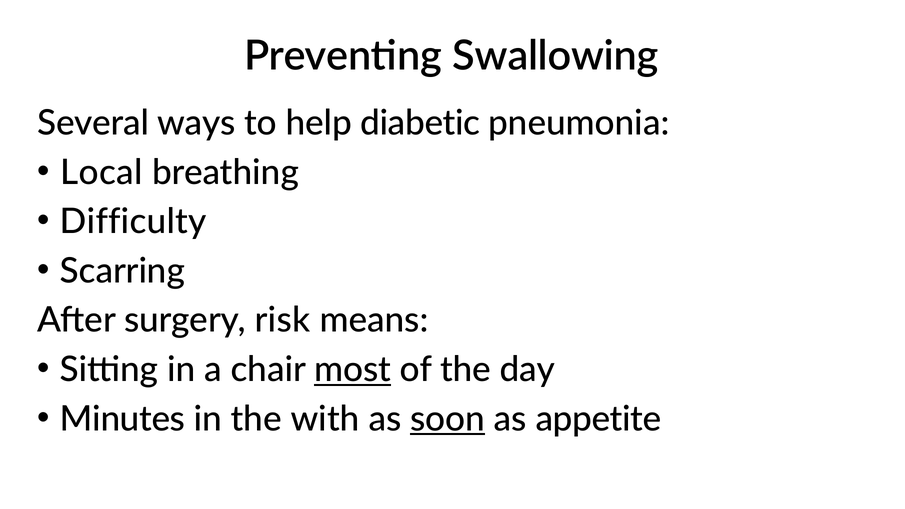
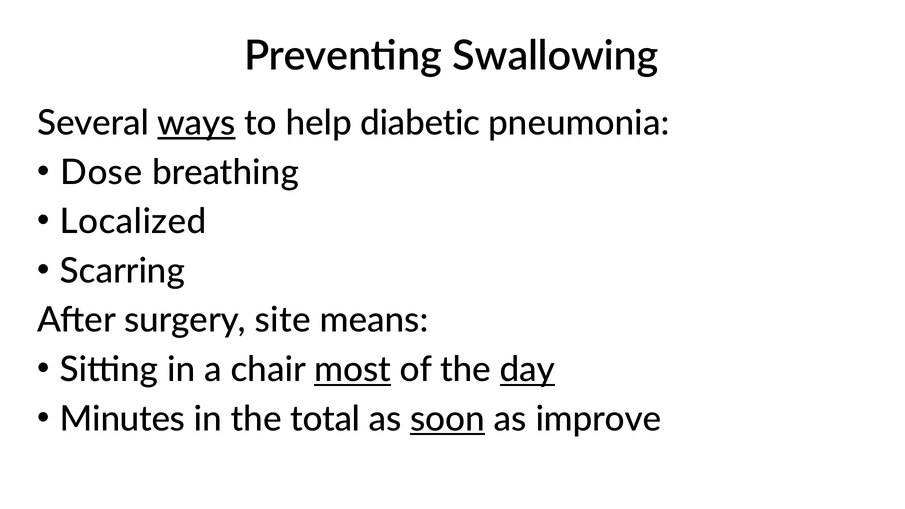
ways underline: none -> present (196, 123)
Local: Local -> Dose (101, 172)
Difficulty: Difficulty -> Localized (133, 222)
risk: risk -> site (283, 320)
day underline: none -> present (527, 370)
with: with -> total (325, 419)
appetite: appetite -> improve (598, 419)
